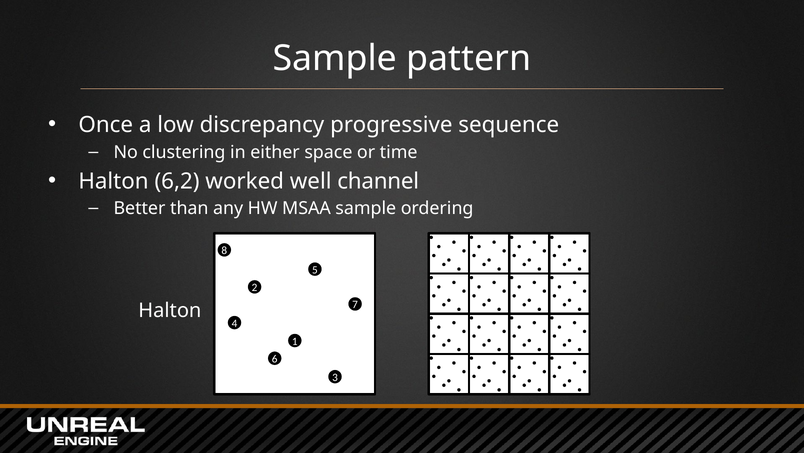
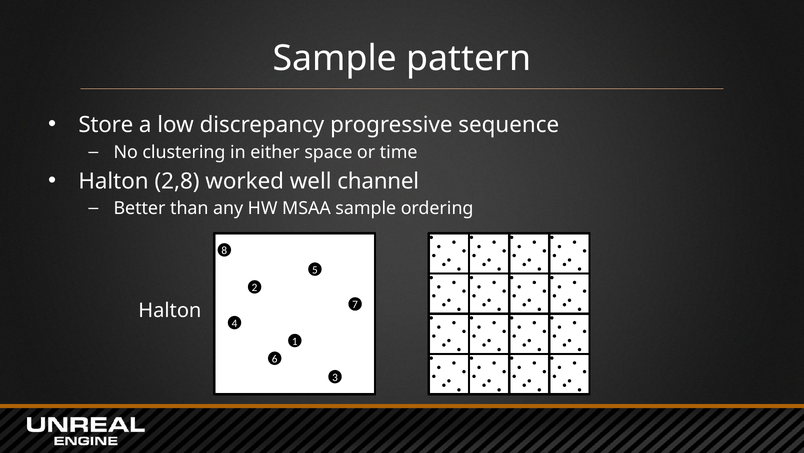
Once: Once -> Store (106, 125)
6,2: 6,2 -> 2,8 (177, 181)
